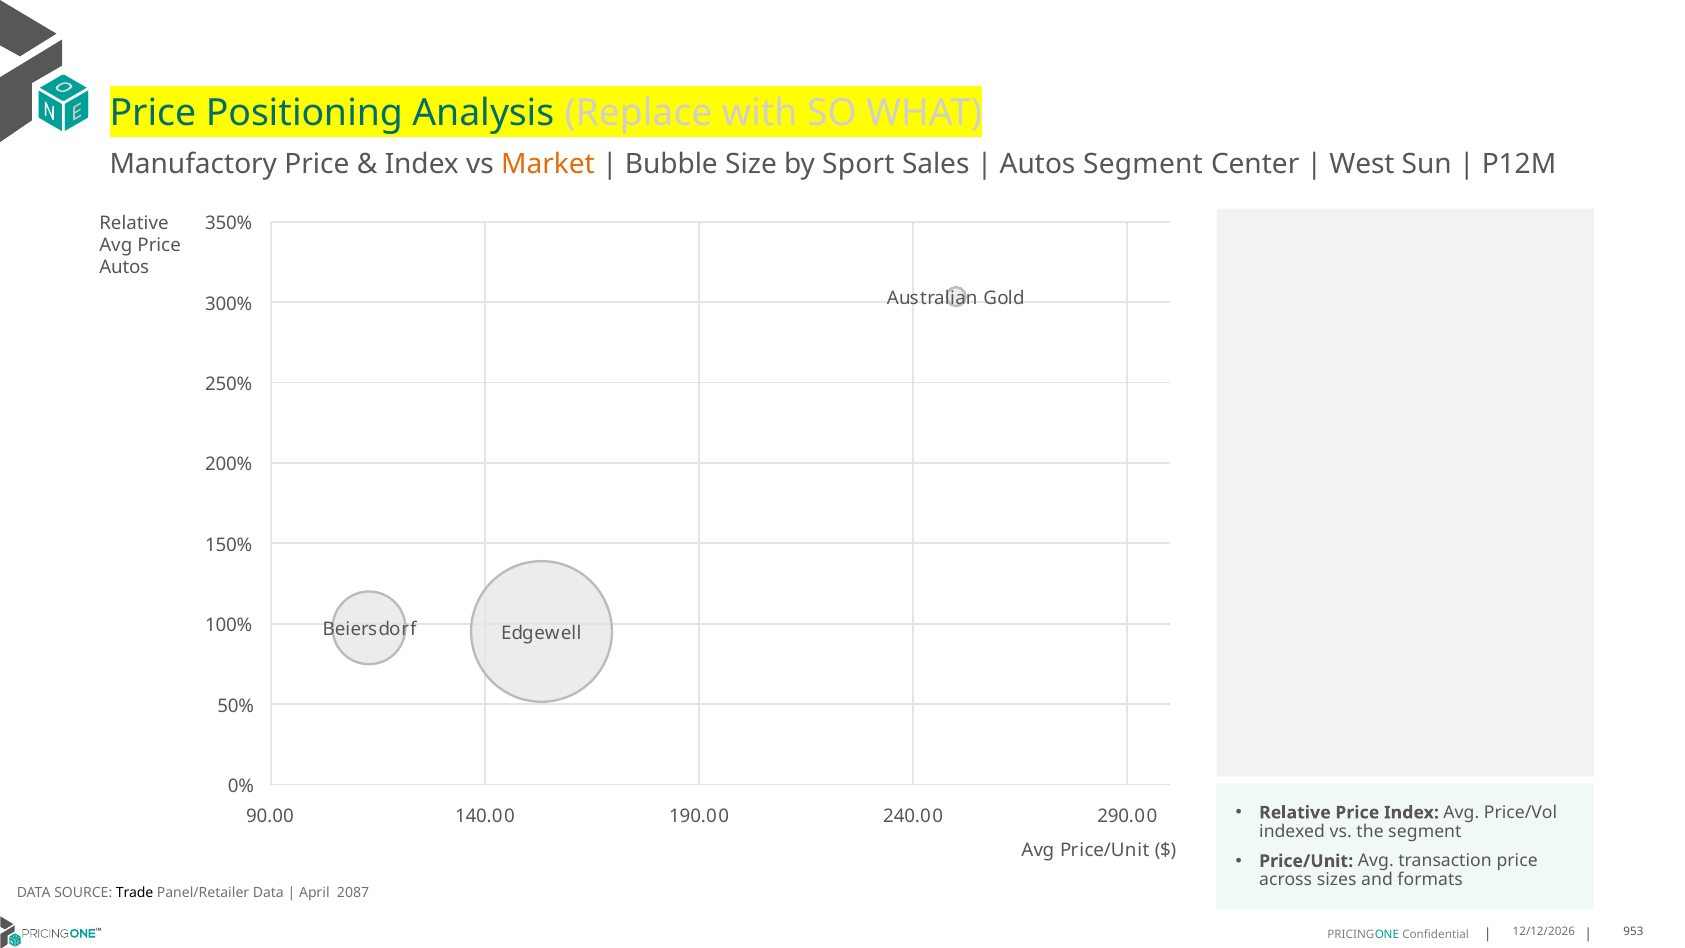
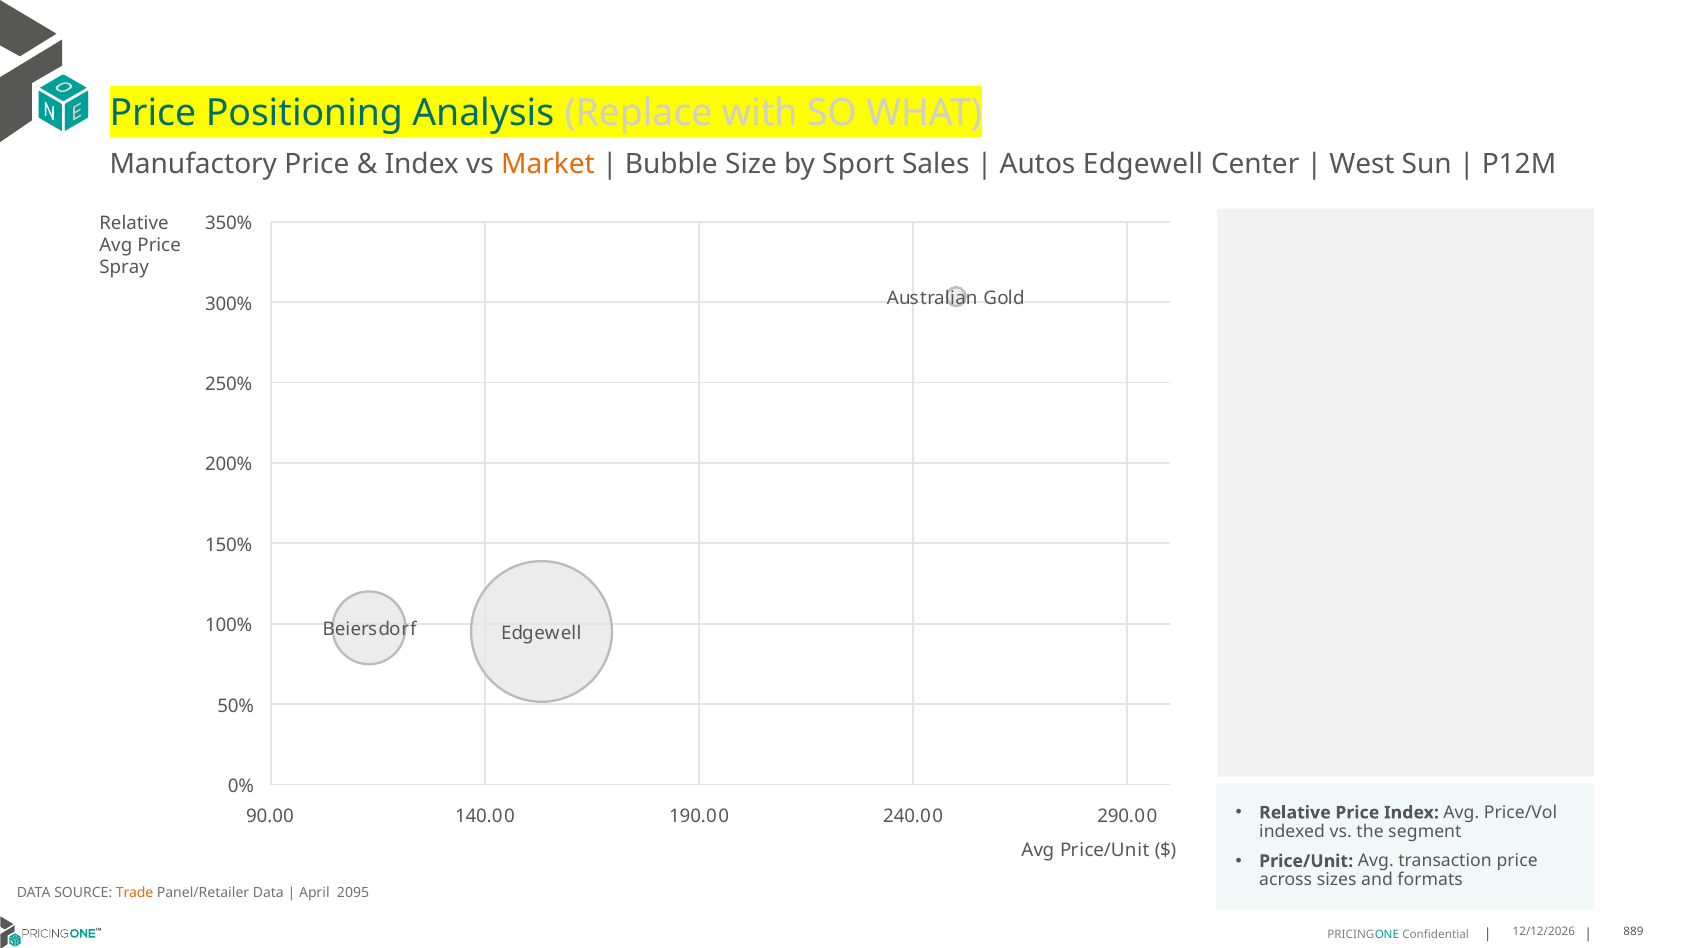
Autos Segment: Segment -> Edgewell (1143, 164)
Autos: Autos -> Spray (124, 268)
Trade colour: black -> orange (135, 893)
2087: 2087 -> 2095 (353, 893)
953: 953 -> 889 (1633, 932)
